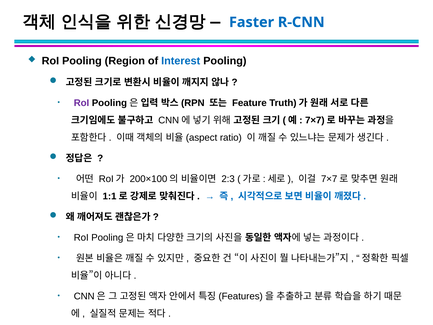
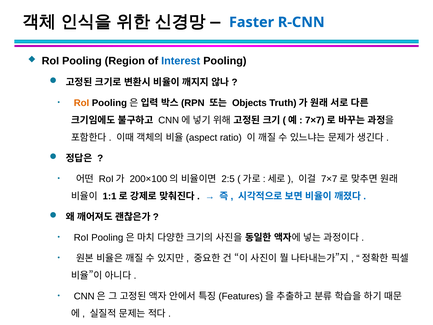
RoI colour: purple -> orange (82, 103)
Feature: Feature -> Objects (249, 103)
2:3: 2:3 -> 2:5 (228, 179)
